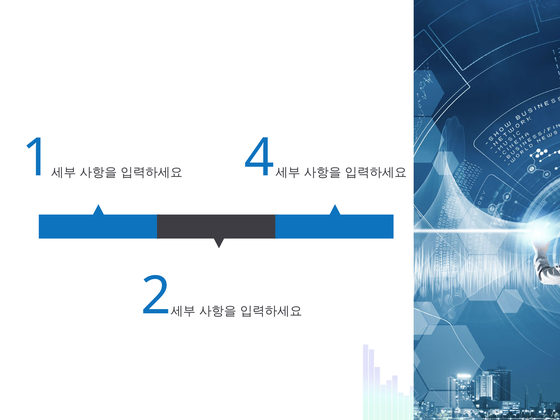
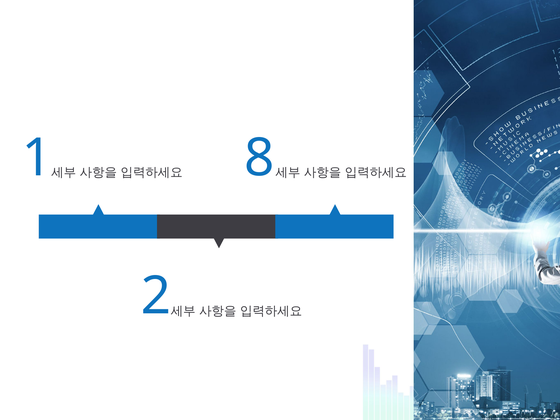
4: 4 -> 8 (259, 158)
